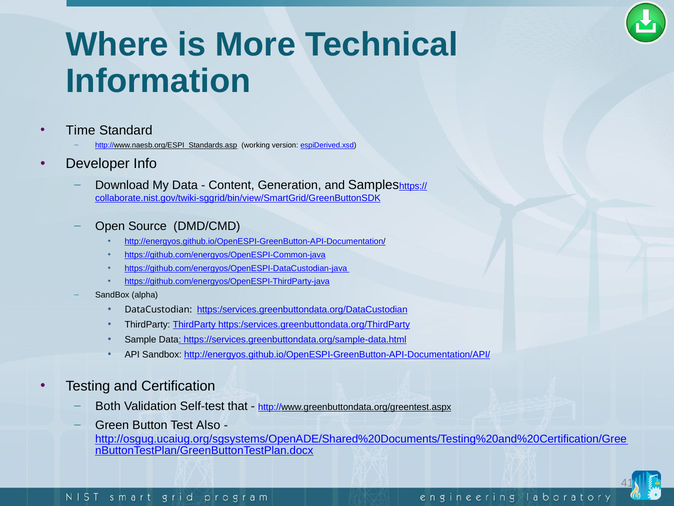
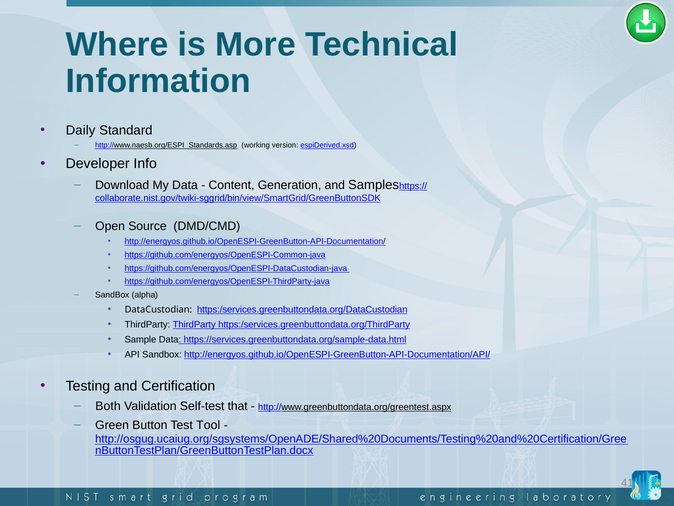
Time: Time -> Daily (81, 130)
Also: Also -> Tool (208, 425)
